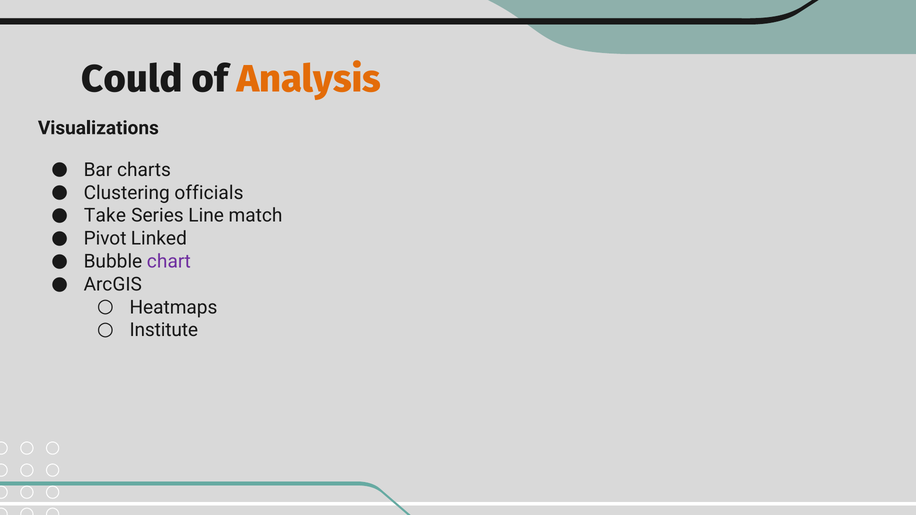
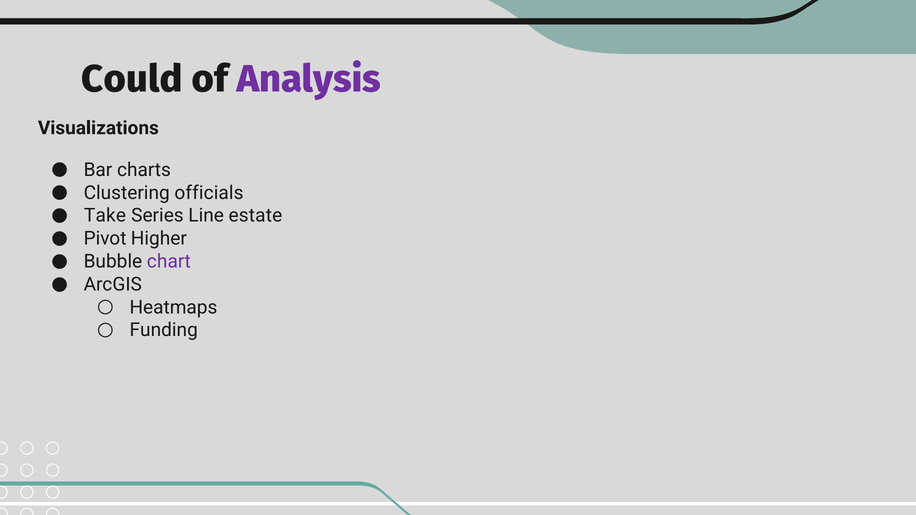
Analysis colour: orange -> purple (309, 79)
match: match -> estate (255, 216)
Linked: Linked -> Higher (159, 239)
Institute: Institute -> Funding (164, 330)
